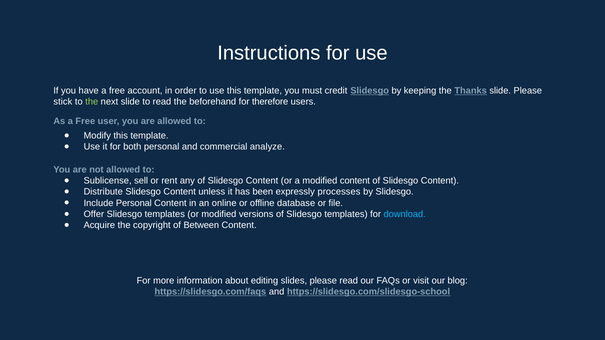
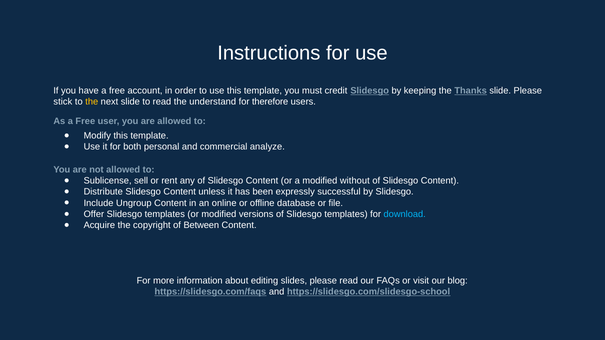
the colour: light green -> yellow (92, 102)
beforehand: beforehand -> understand (213, 102)
modified content: content -> without (355, 181)
processes: processes -> successful (339, 192)
Include Personal: Personal -> Ungroup (134, 203)
